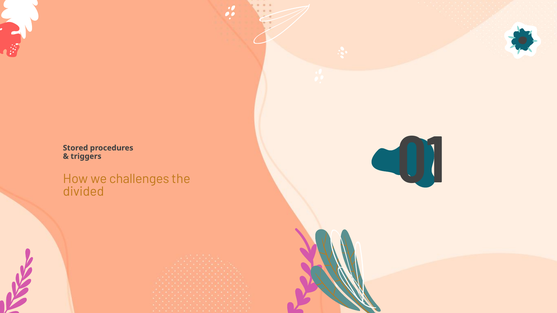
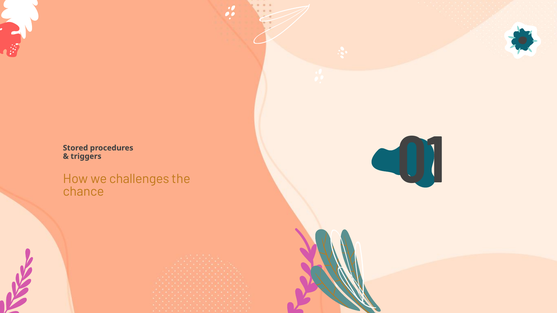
divided: divided -> chance (83, 192)
